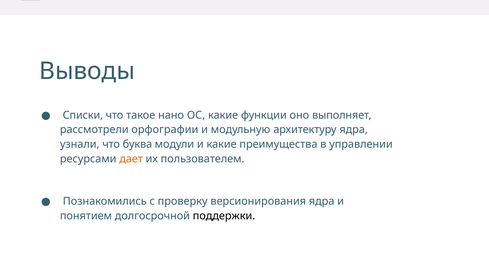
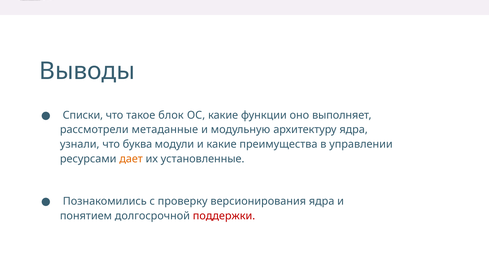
нано: нано -> блок (171, 115)
орфографии: орфографии -> метаданные (165, 130)
пользователем: пользователем -> установленные (203, 159)
поддержки colour: black -> red (224, 216)
